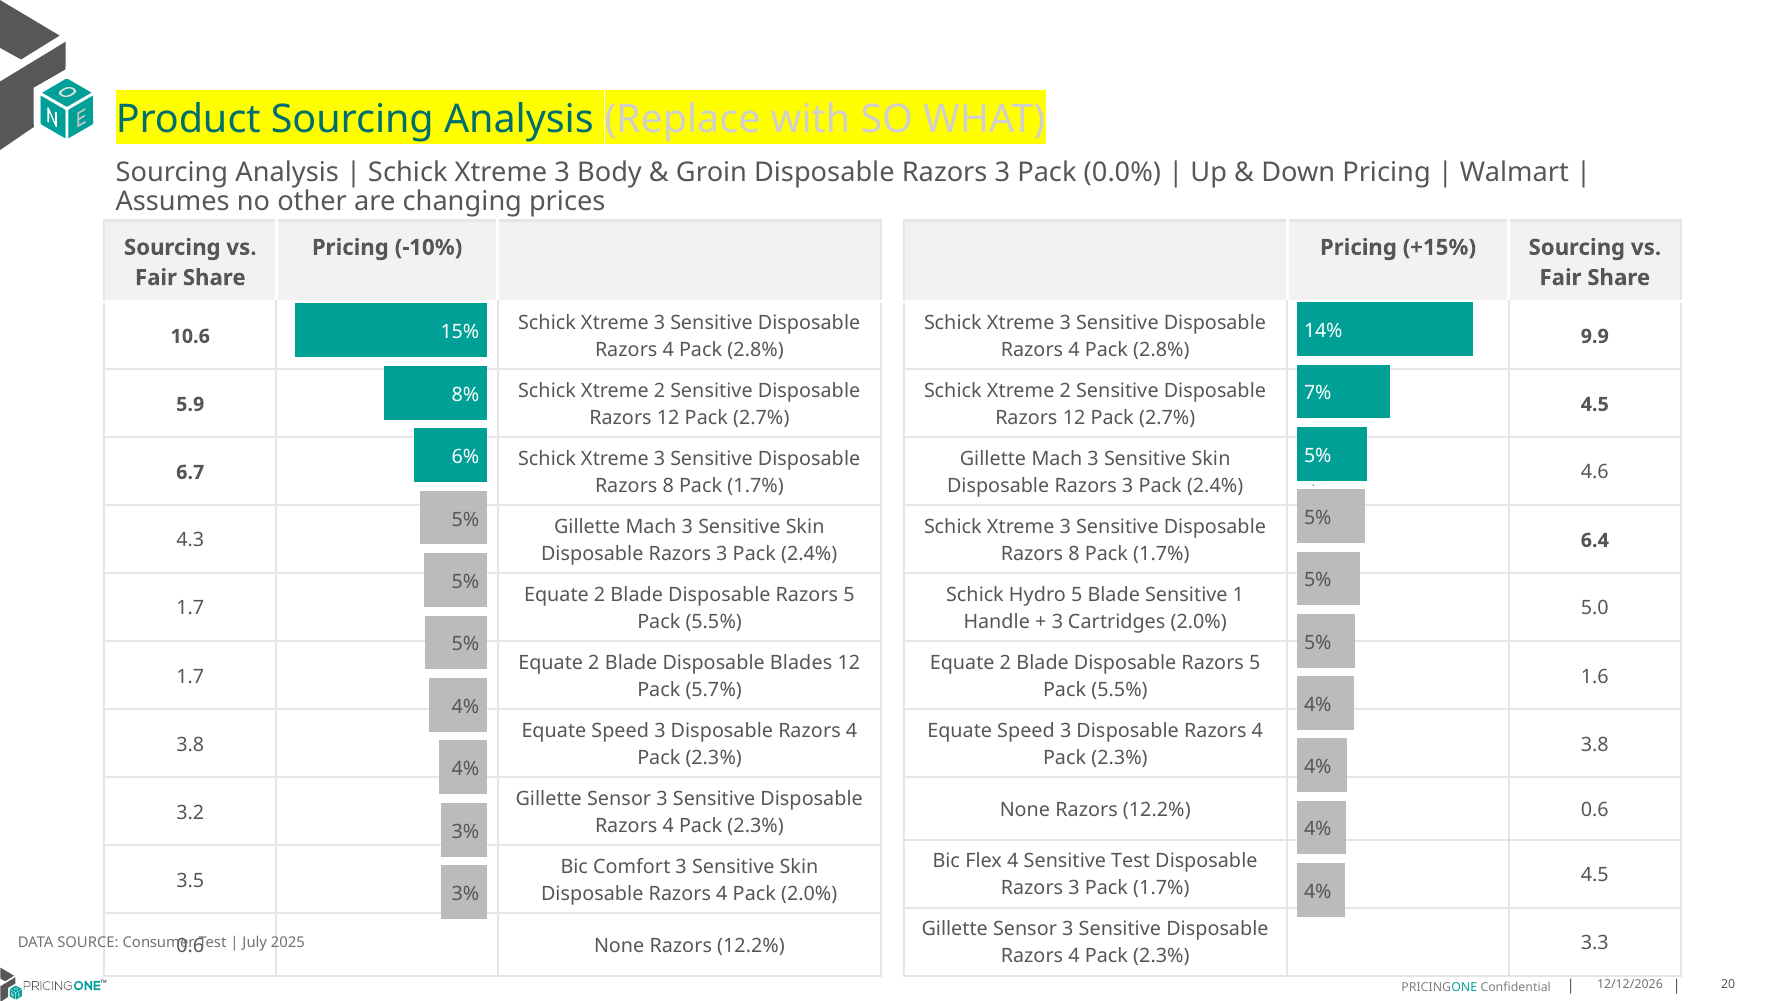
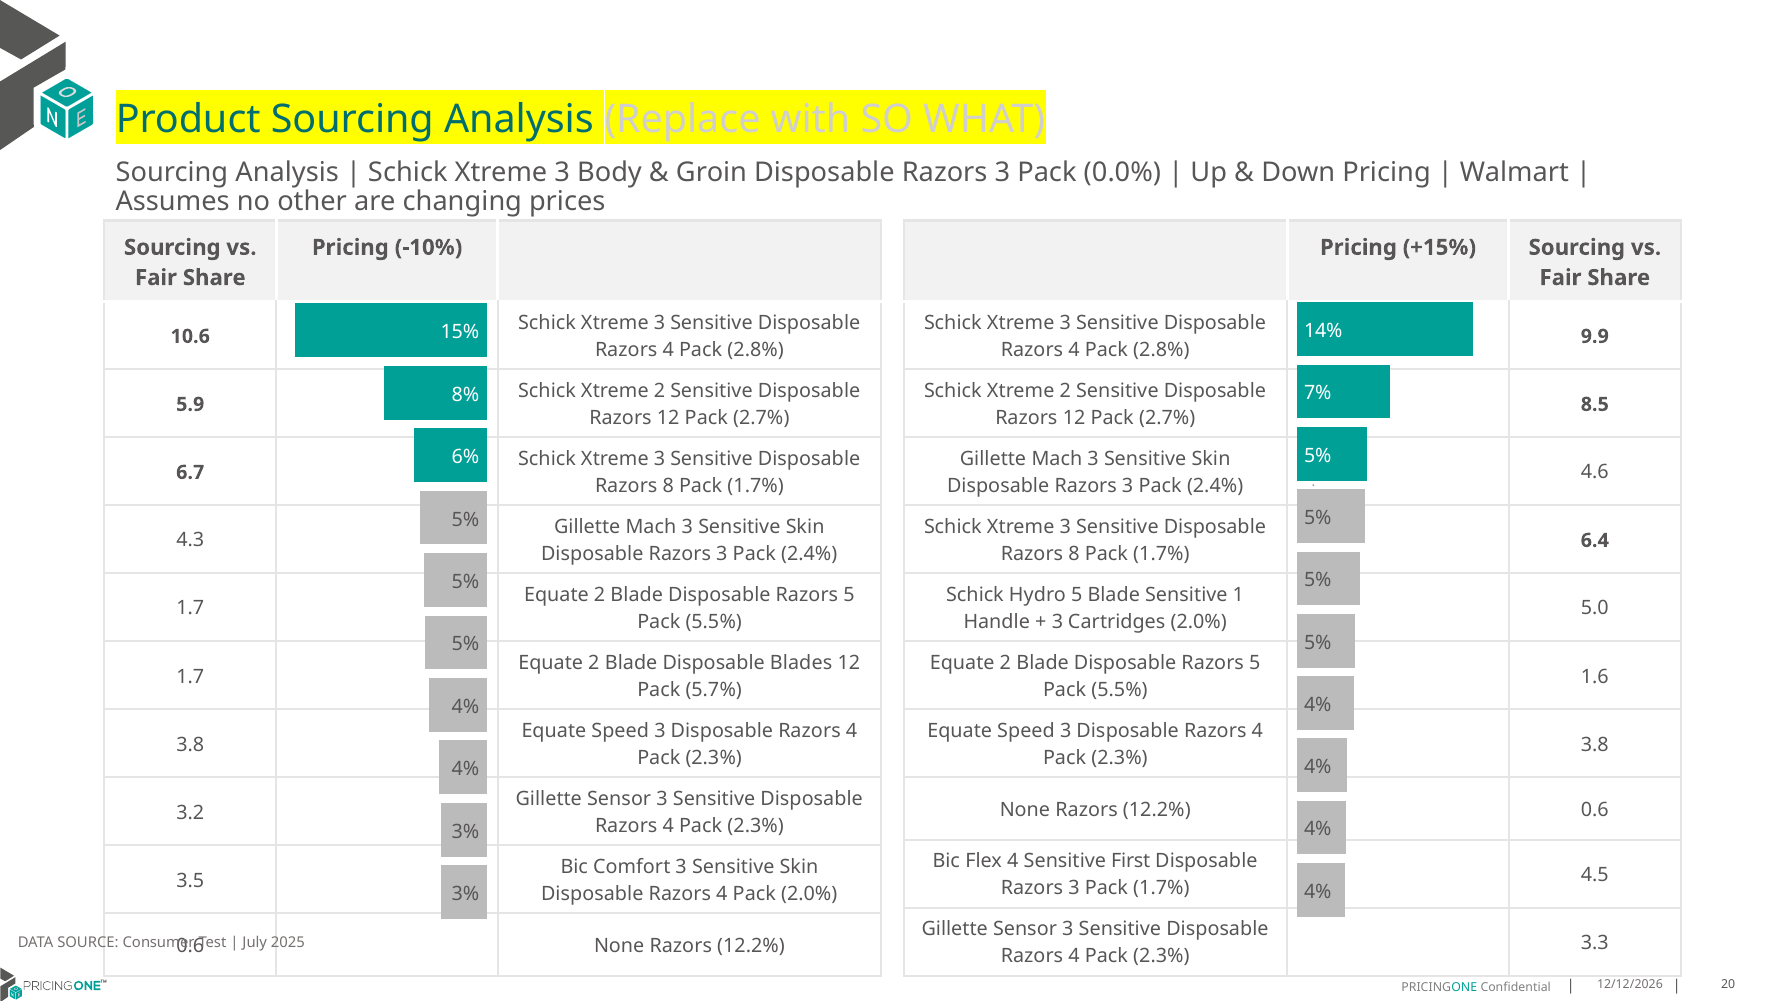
4.5: 4.5 -> 8.5 (1595, 404)
Sensitive Test: Test -> First (1131, 861)
